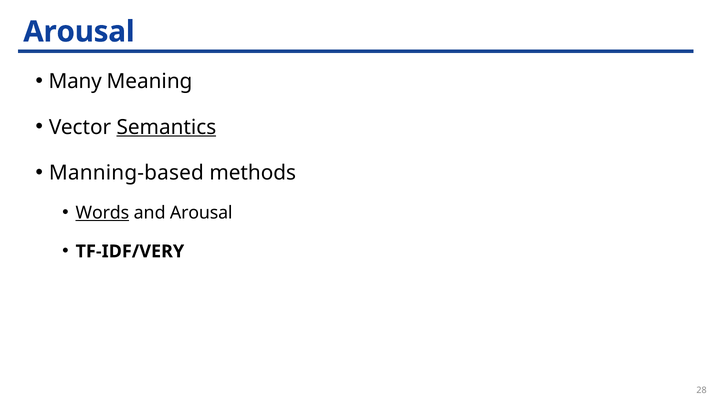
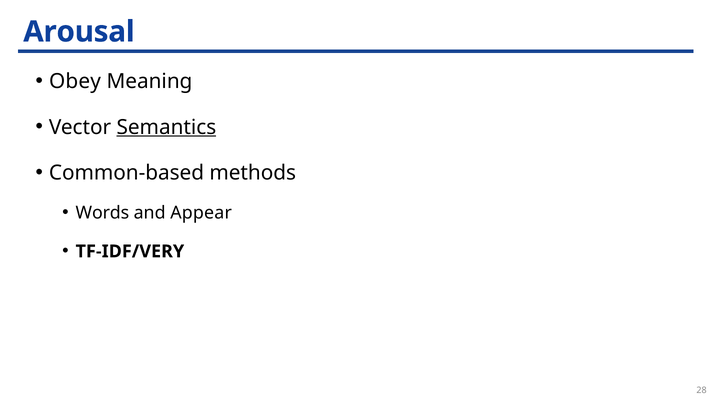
Many: Many -> Obey (75, 81)
Manning-based: Manning-based -> Common-based (126, 173)
Words underline: present -> none (102, 213)
and Arousal: Arousal -> Appear (201, 213)
